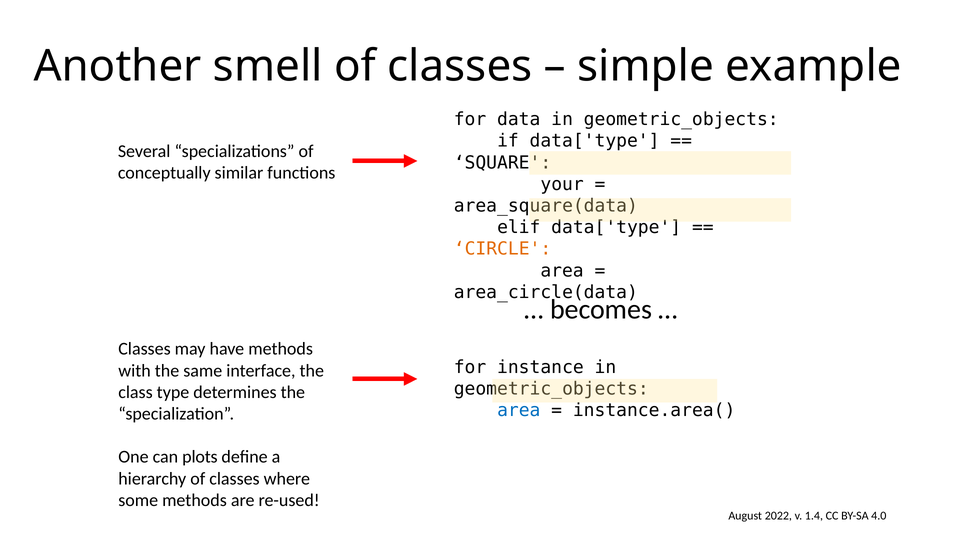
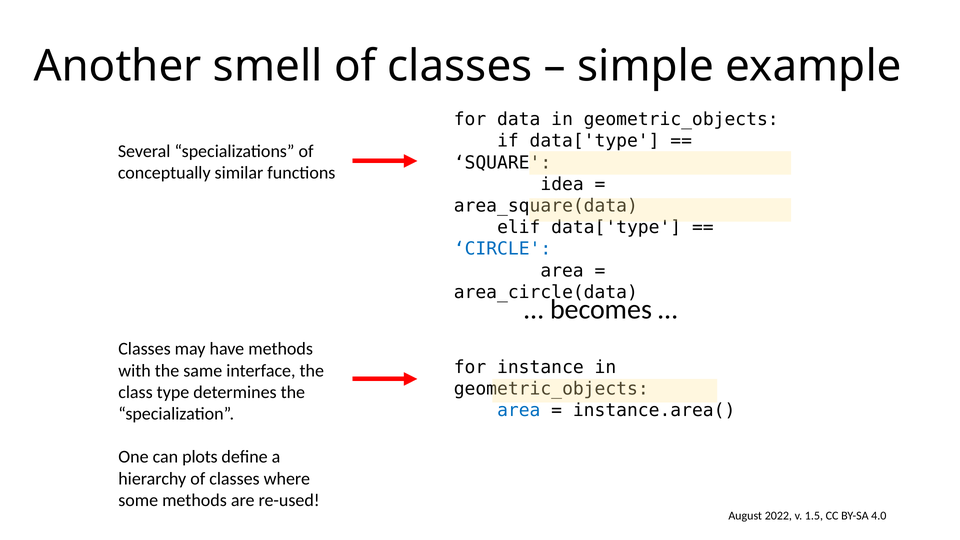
your: your -> idea (562, 184)
CIRCLE colour: orange -> blue (503, 249)
1.4: 1.4 -> 1.5 (814, 516)
